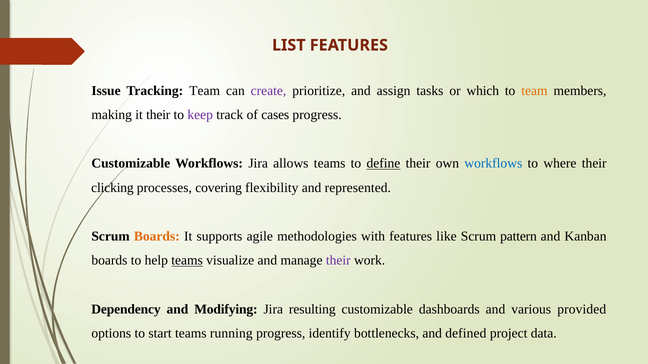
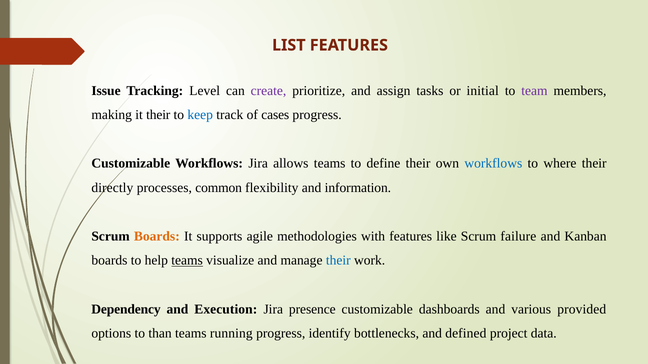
Tracking Team: Team -> Level (205, 91)
which: which -> initial (483, 91)
team colour: orange -> purple (534, 91)
keep colour: purple -> blue (200, 115)
define underline: present -> none (383, 164)
clicking: clicking -> directly (112, 188)
covering: covering -> common (219, 188)
represented: represented -> information (358, 188)
pattern: pattern -> failure (518, 237)
their colour: purple -> blue (338, 261)
Modifying: Modifying -> Execution (226, 309)
resulting: resulting -> presence (312, 309)
start: start -> than (160, 334)
